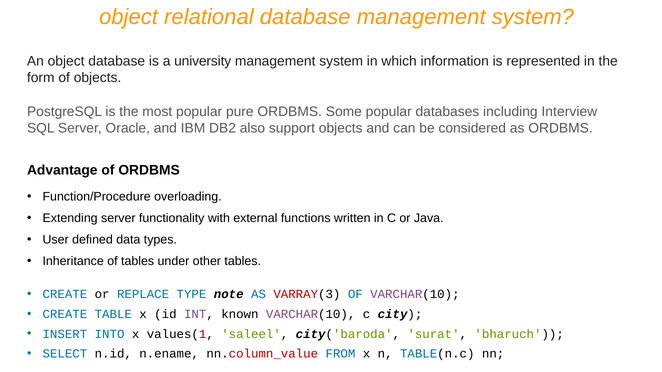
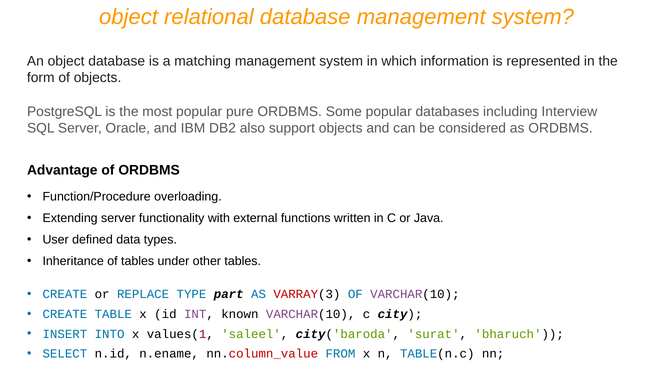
university: university -> matching (203, 61)
note: note -> part (229, 295)
